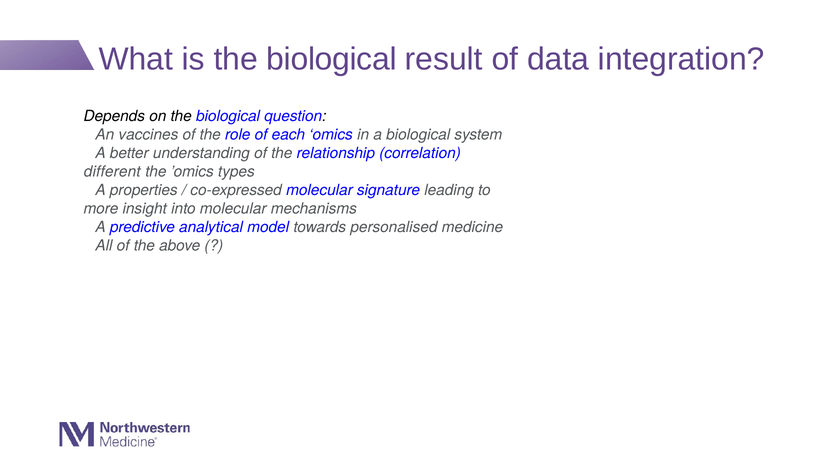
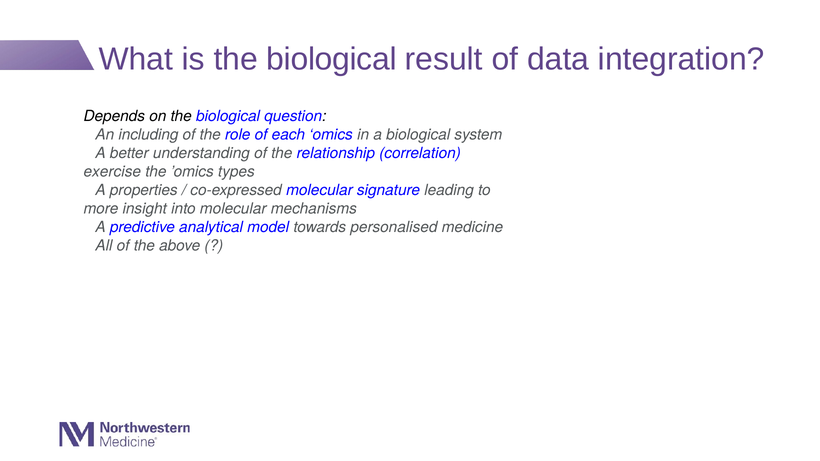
vaccines: vaccines -> including (148, 135)
different: different -> exercise (112, 172)
